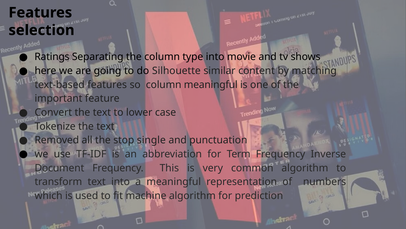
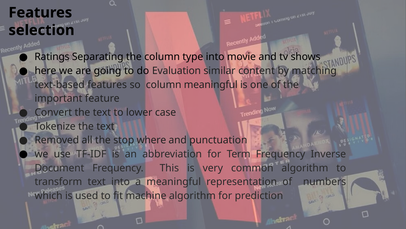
Silhouette: Silhouette -> Evaluation (176, 71)
single: single -> where (151, 140)
